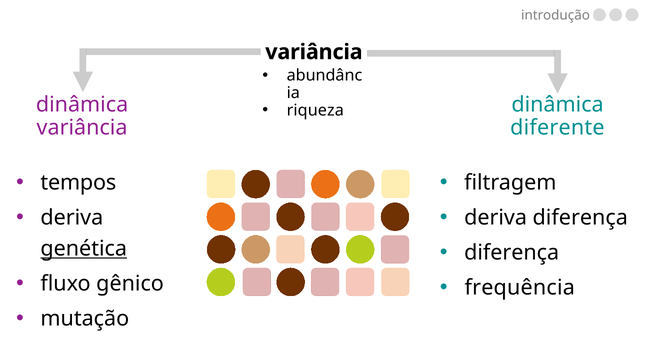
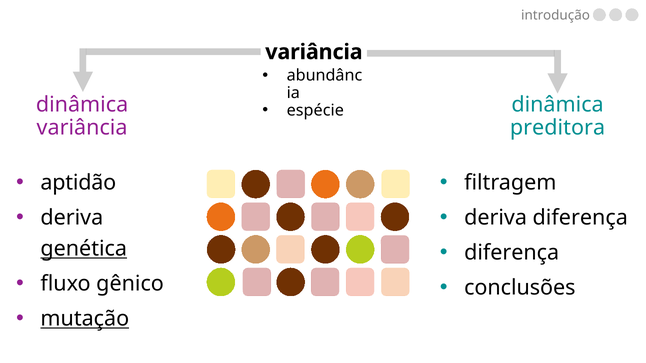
riqueza: riqueza -> espécie (315, 110)
diferente: diferente -> preditora (557, 128)
tempos: tempos -> aptidão (78, 183)
frequência: frequência -> conclusões (520, 288)
mutação underline: none -> present (85, 319)
